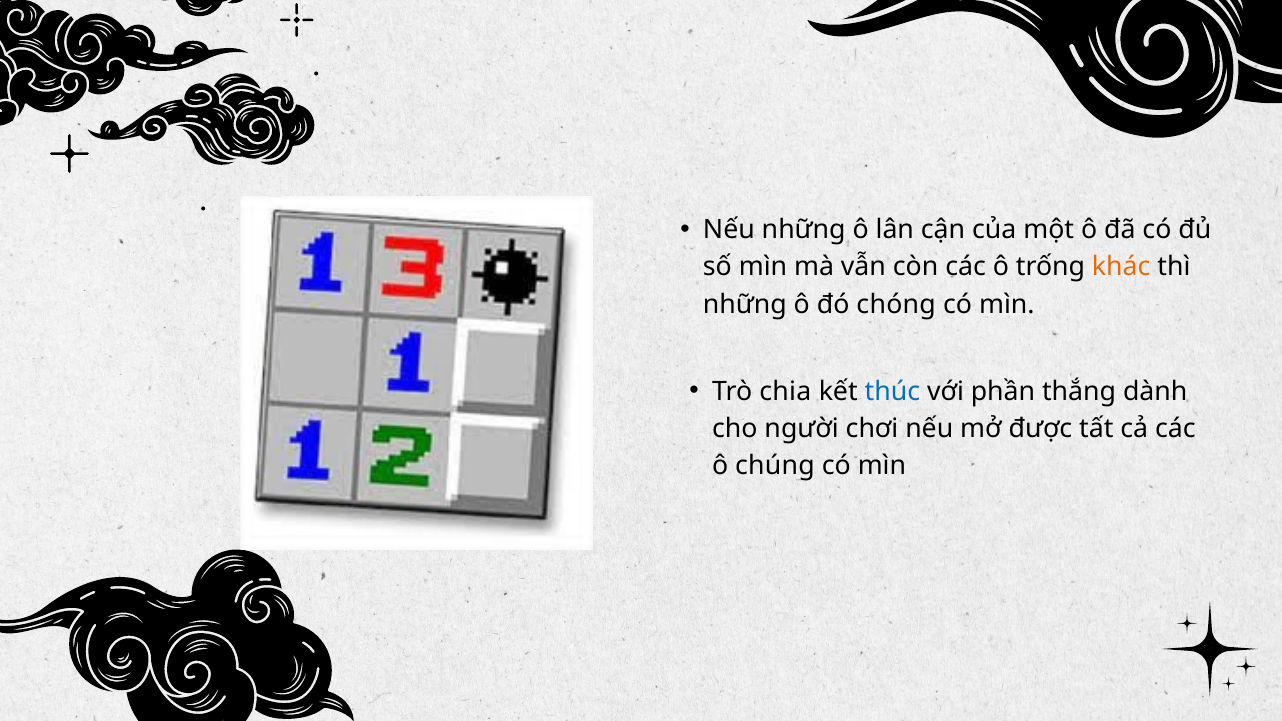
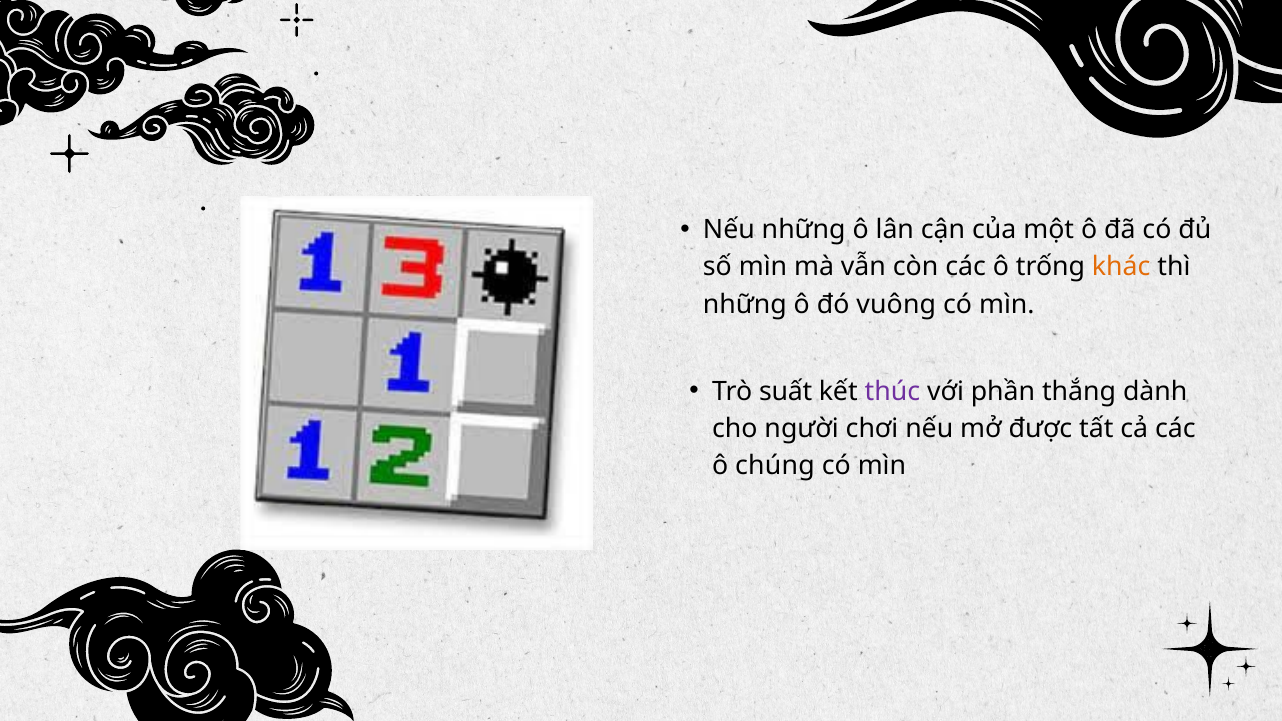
chóng: chóng -> vuông (896, 305)
chia: chia -> suất (786, 391)
thúc colour: blue -> purple (892, 391)
